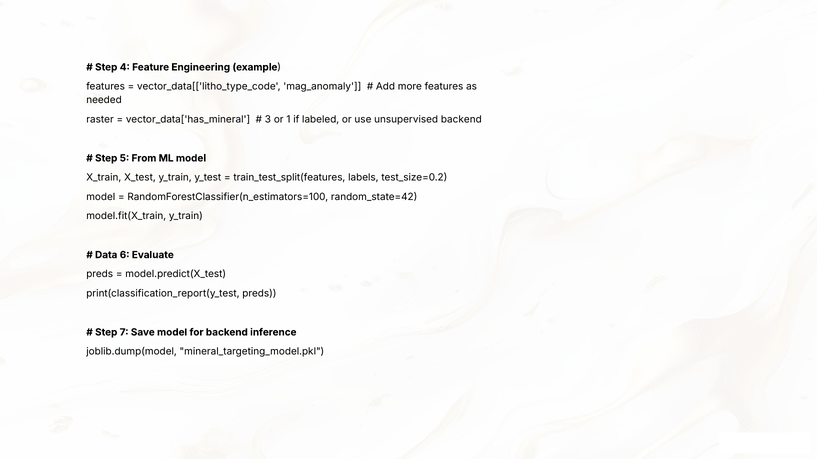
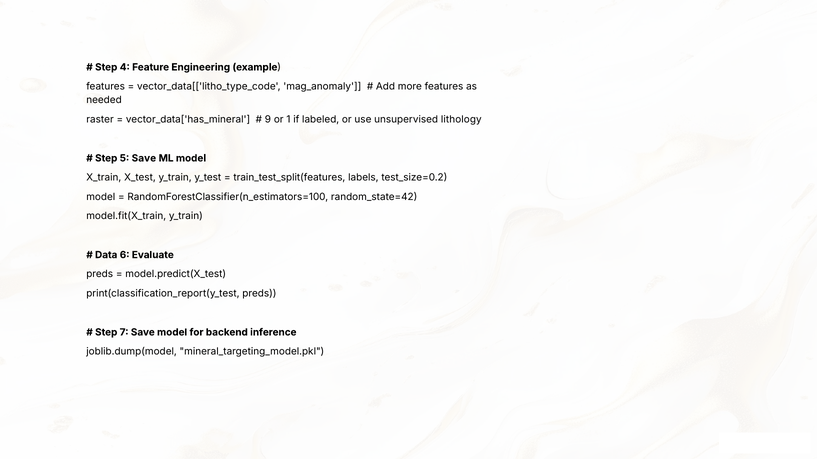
3: 3 -> 9 (268, 120)
unsupervised backend: backend -> lithology (461, 120)
5 From: From -> Save (144, 158)
